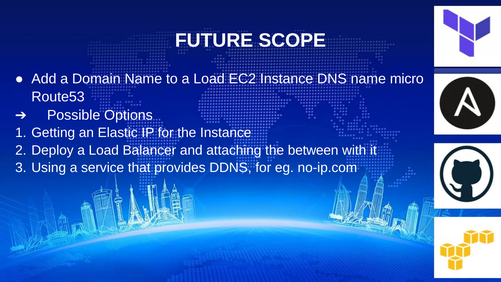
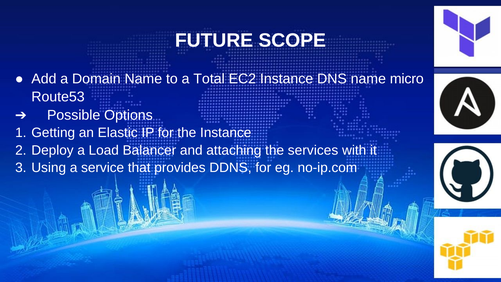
to a Load: Load -> Total (209, 79)
between: between -> services (313, 150)
